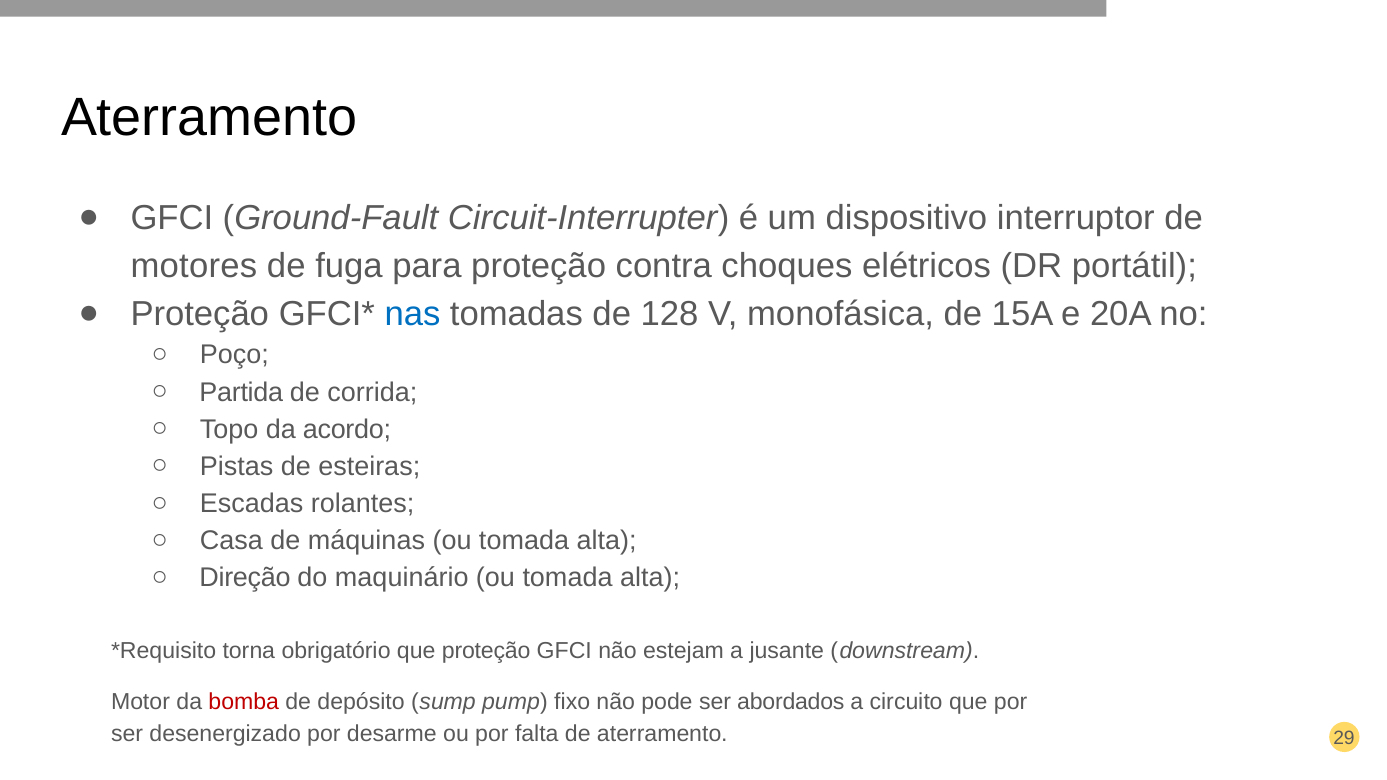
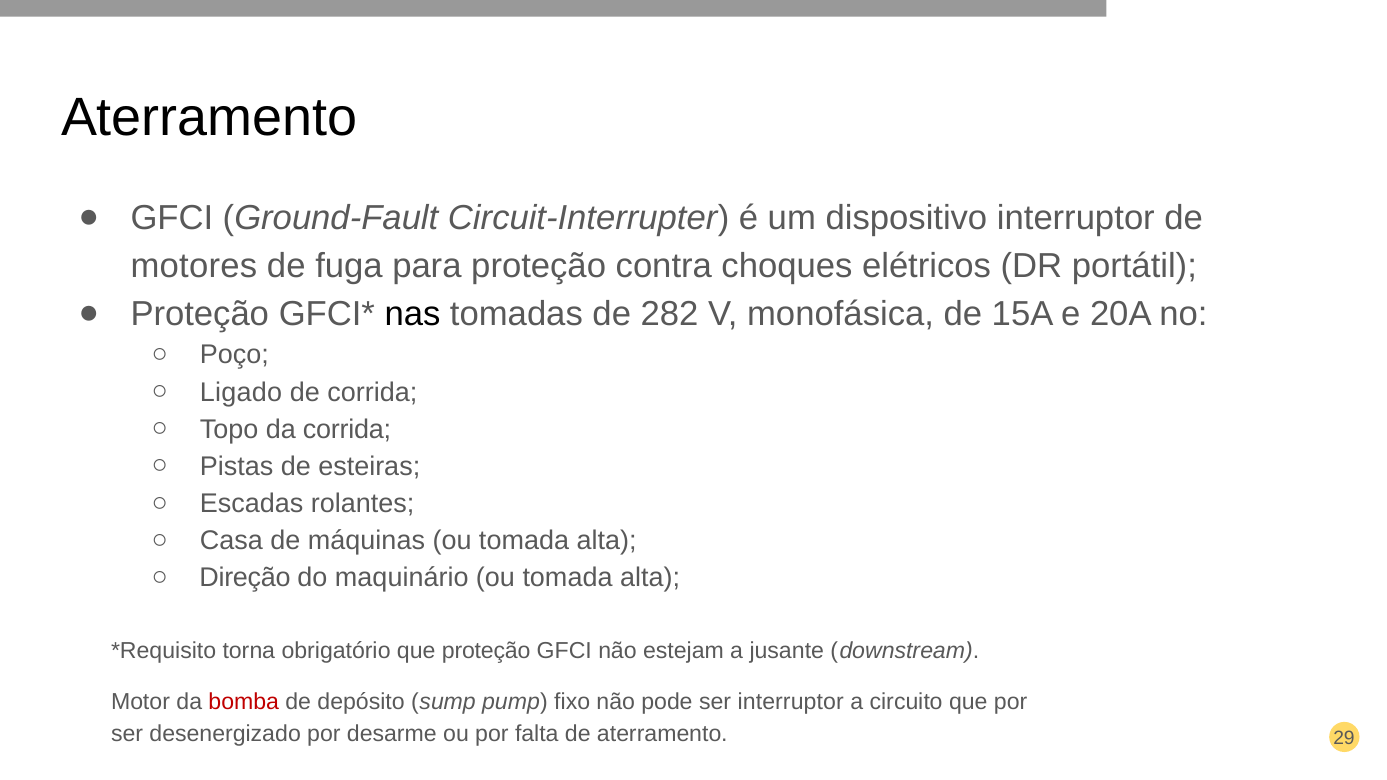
nas colour: blue -> black (412, 314)
128: 128 -> 282 (670, 314)
Partida: Partida -> Ligado (241, 392)
da acordo: acordo -> corrida (347, 429)
ser abordados: abordados -> interruptor (791, 702)
